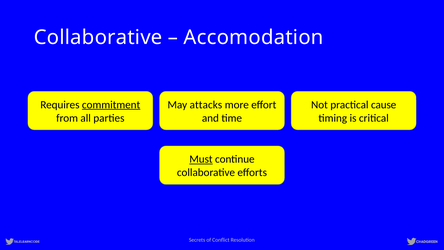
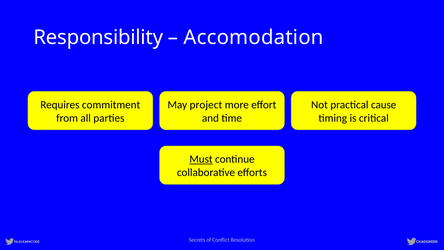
Collaborative: Collaborative -> Responsibility (98, 37)
commitment underline: present -> none (111, 105)
attacks: attacks -> project (206, 105)
